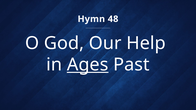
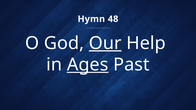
Our underline: none -> present (105, 43)
